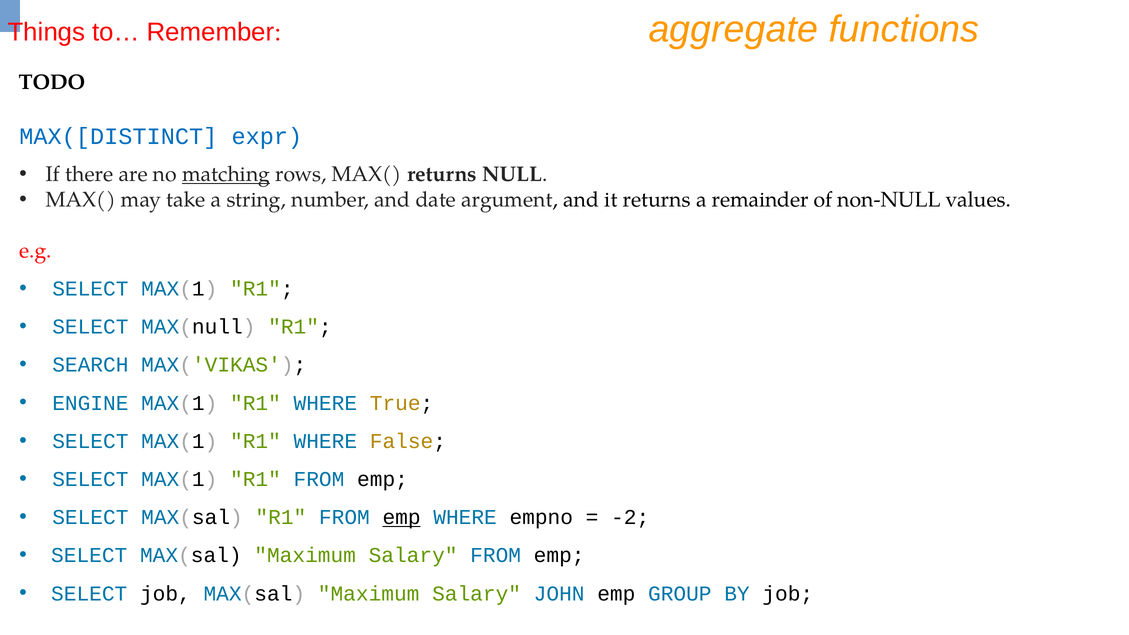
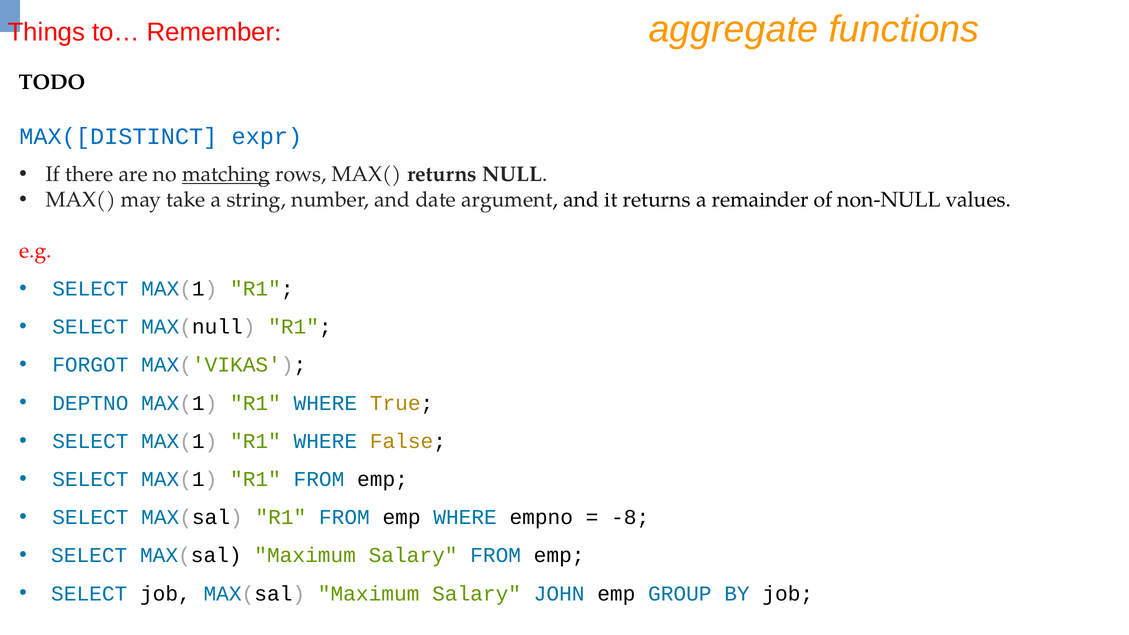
SEARCH: SEARCH -> FORGOT (90, 365)
ENGINE: ENGINE -> DEPTNO (90, 403)
emp underline: present -> none (402, 517)
-2: -2 -> -8 (630, 517)
